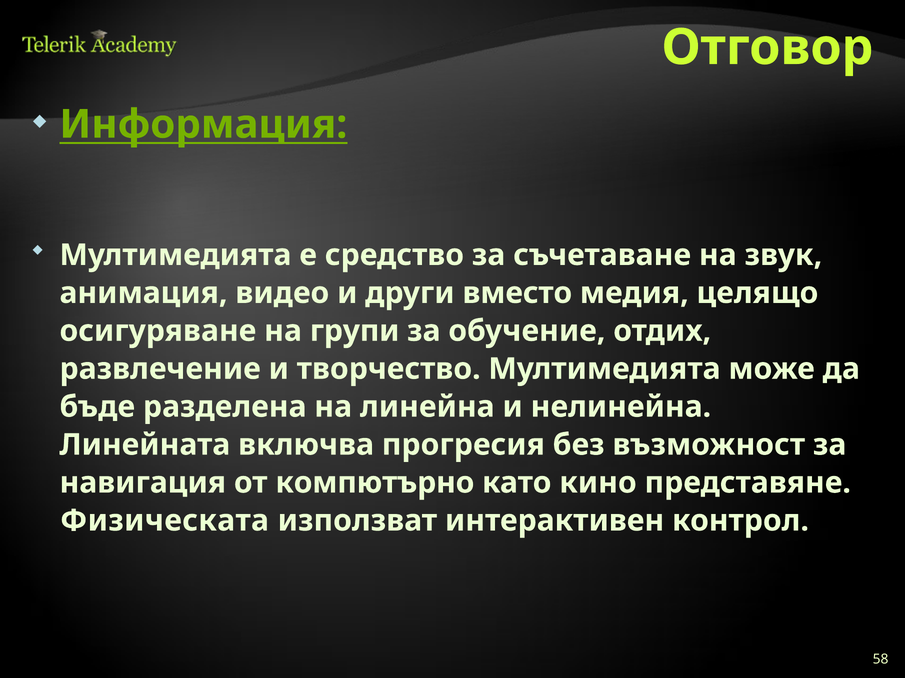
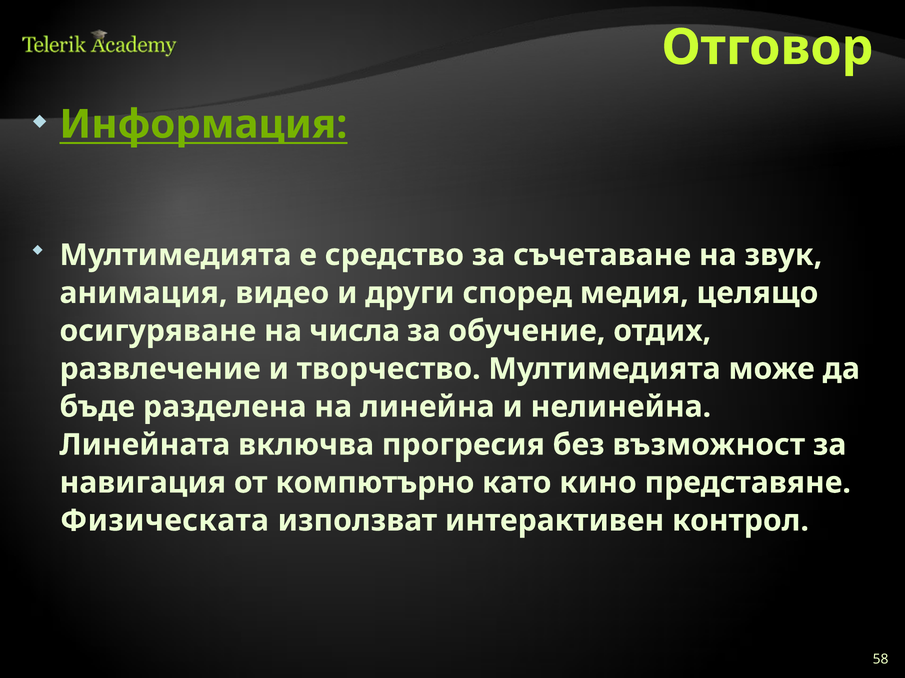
вместо: вместо -> според (517, 293)
групи: групи -> числа (355, 331)
